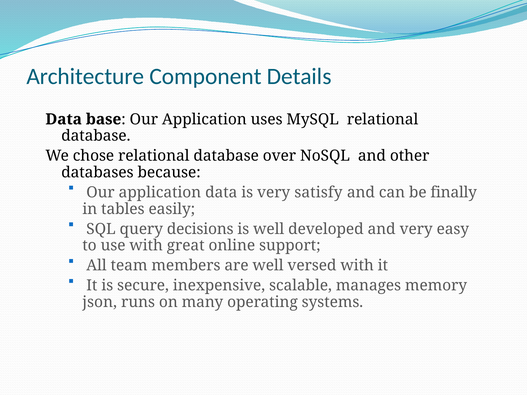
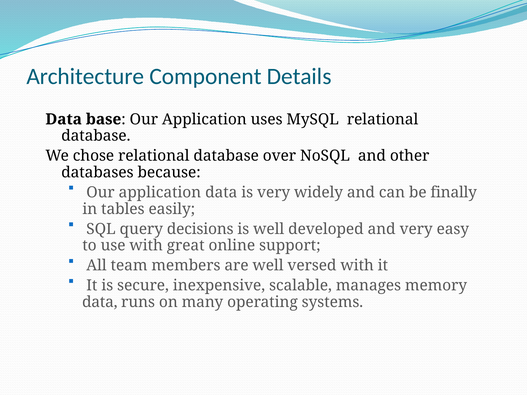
satisfy: satisfy -> widely (319, 193)
json: json -> data (100, 302)
